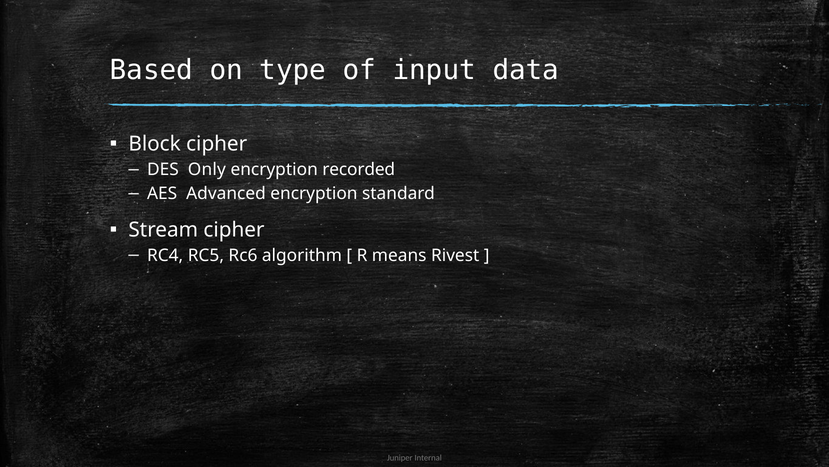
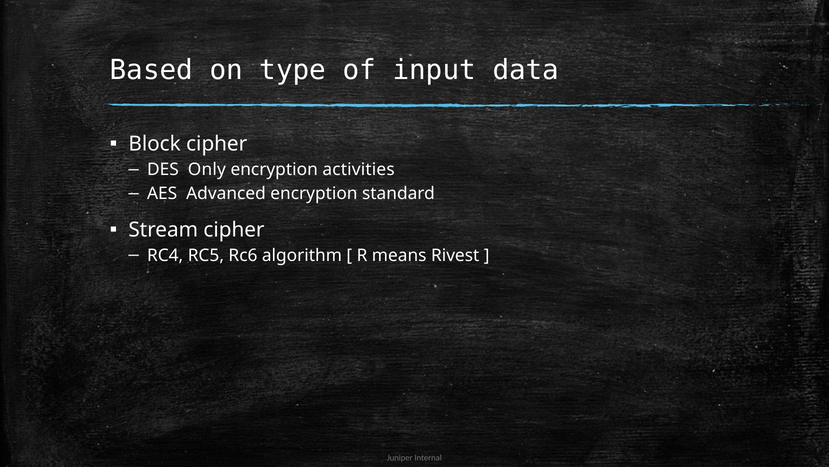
recorded: recorded -> activities (359, 169)
